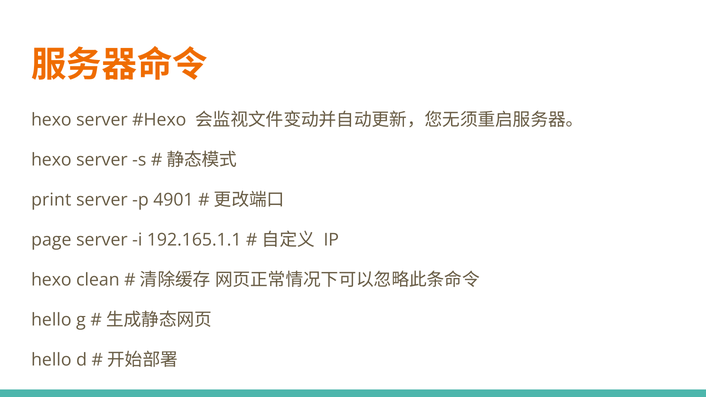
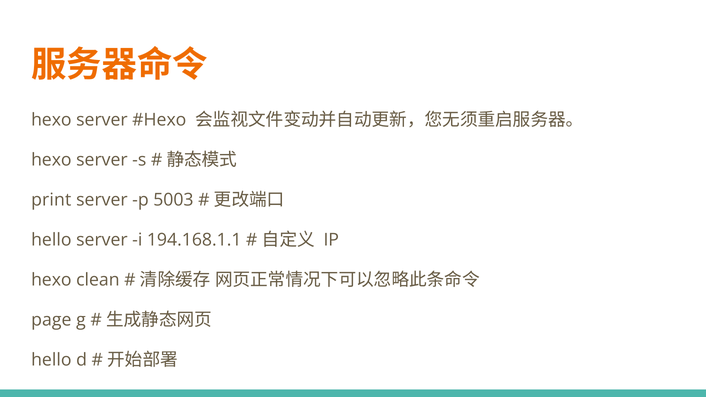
4901: 4901 -> 5003 (173, 200)
page: page -> hello (51, 240)
192.165.1.1: 192.165.1.1 -> 194.168.1.1 (194, 240)
hello: hello -> page (51, 320)
